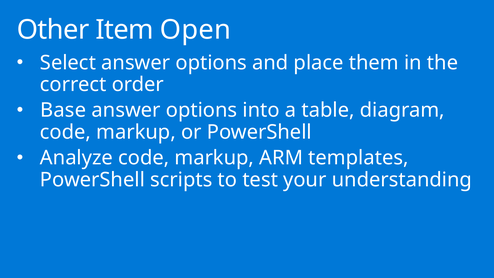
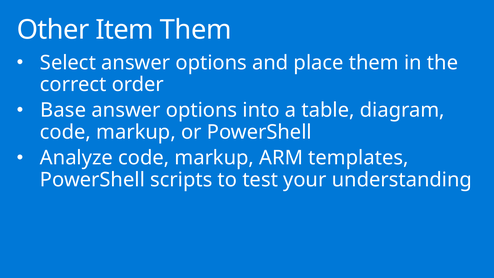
Item Open: Open -> Them (196, 30)
